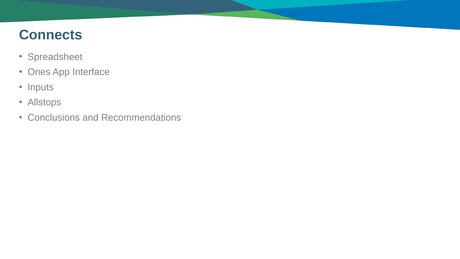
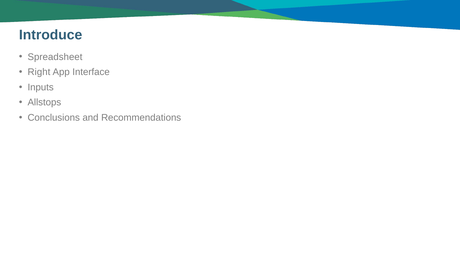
Connects: Connects -> Introduce (51, 35)
Ones: Ones -> Right (39, 72)
